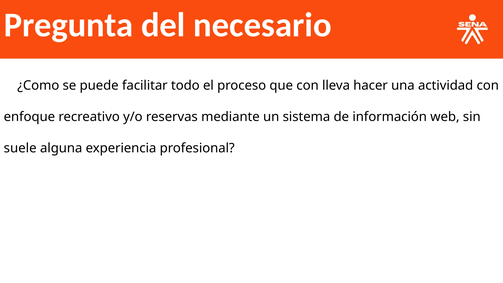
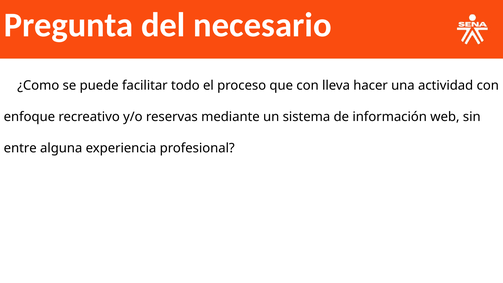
suele: suele -> entre (20, 148)
